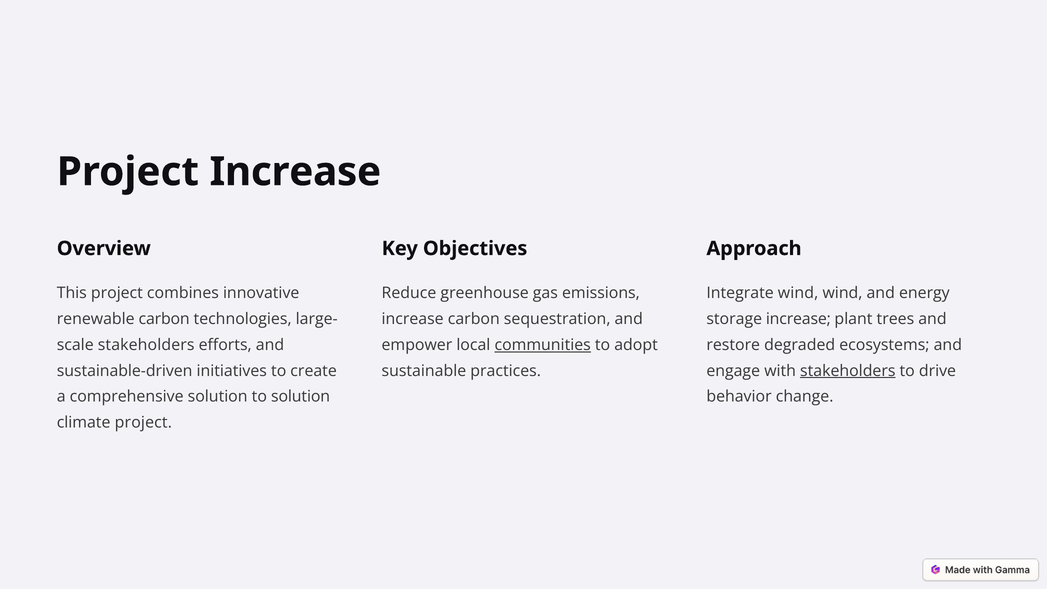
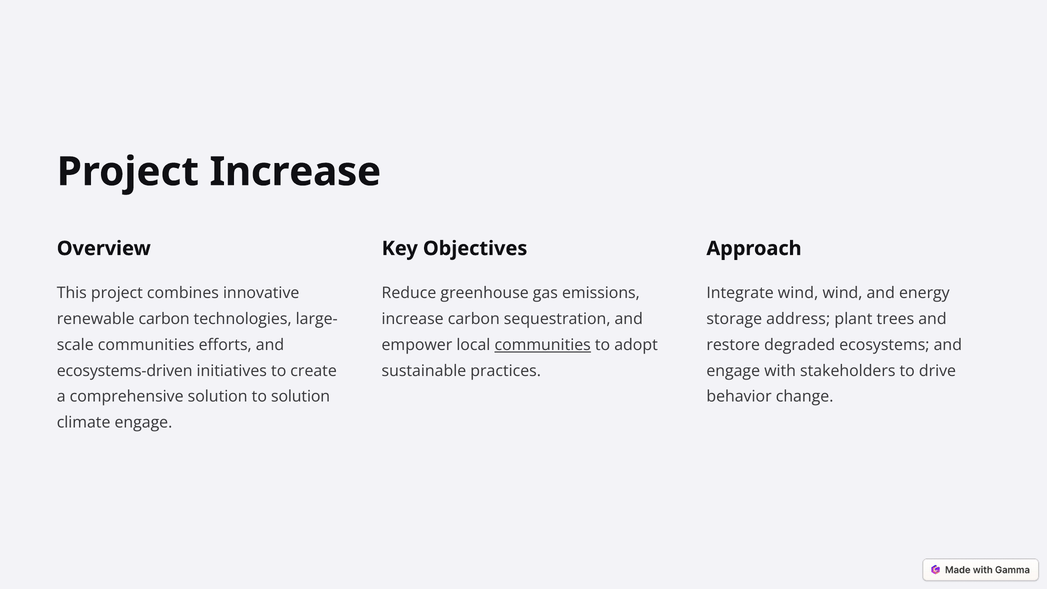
storage increase: increase -> address (798, 319)
stakeholders: stakeholders -> communities (146, 345)
sustainable-driven: sustainable-driven -> ecosystems-driven (125, 371)
stakeholders underline: present -> none (848, 371)
climate project: project -> engage (143, 423)
